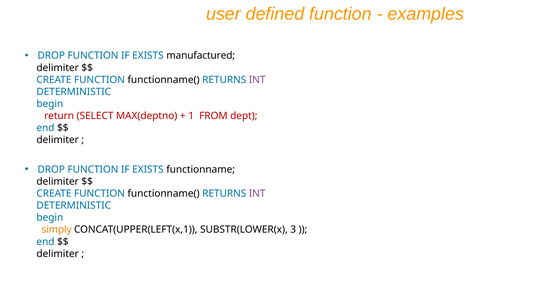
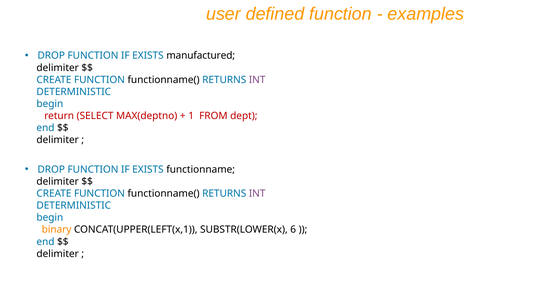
simply: simply -> binary (57, 230)
3: 3 -> 6 (293, 230)
